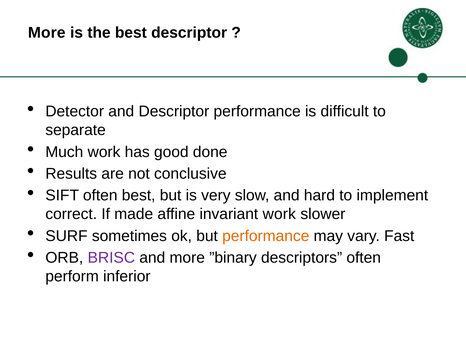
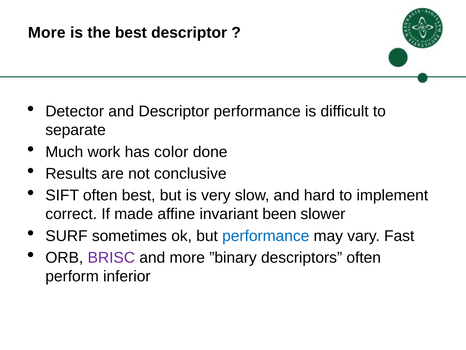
good: good -> color (171, 152)
invariant work: work -> been (279, 214)
performance colour: orange -> blue (266, 236)
